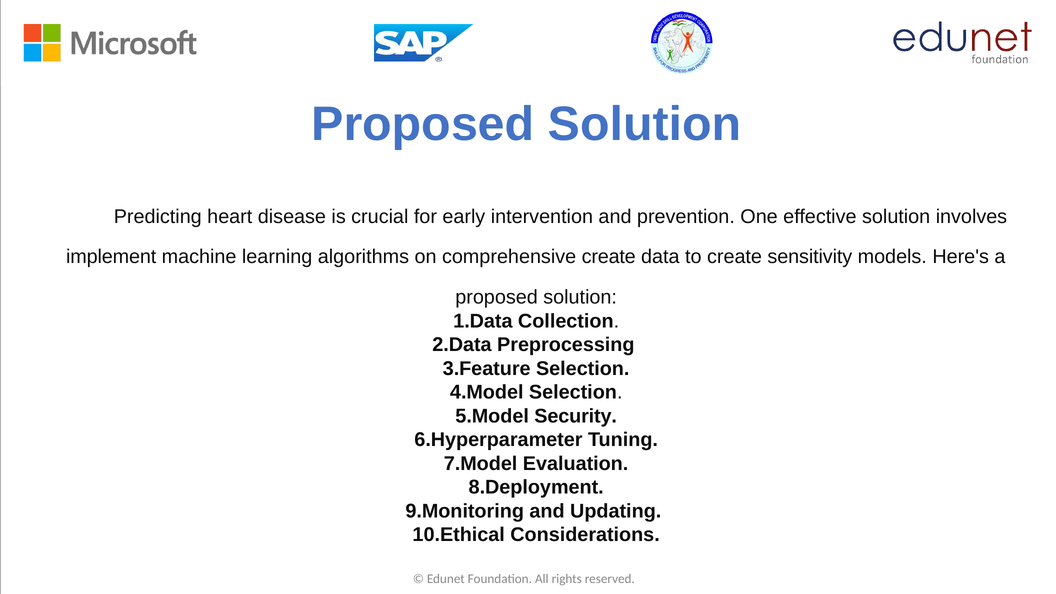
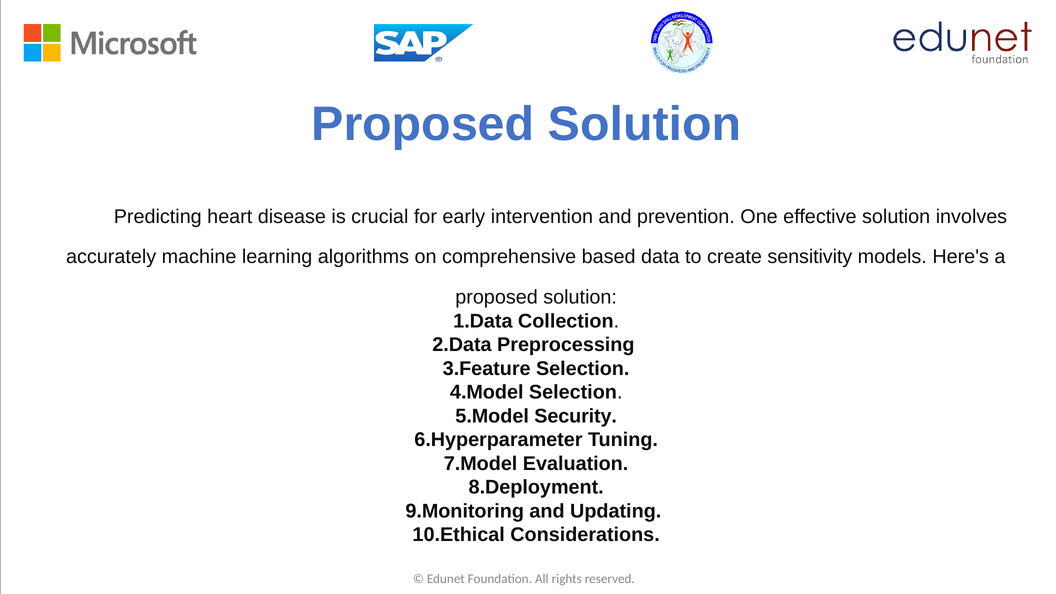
implement: implement -> accurately (111, 257)
comprehensive create: create -> based (609, 257)
